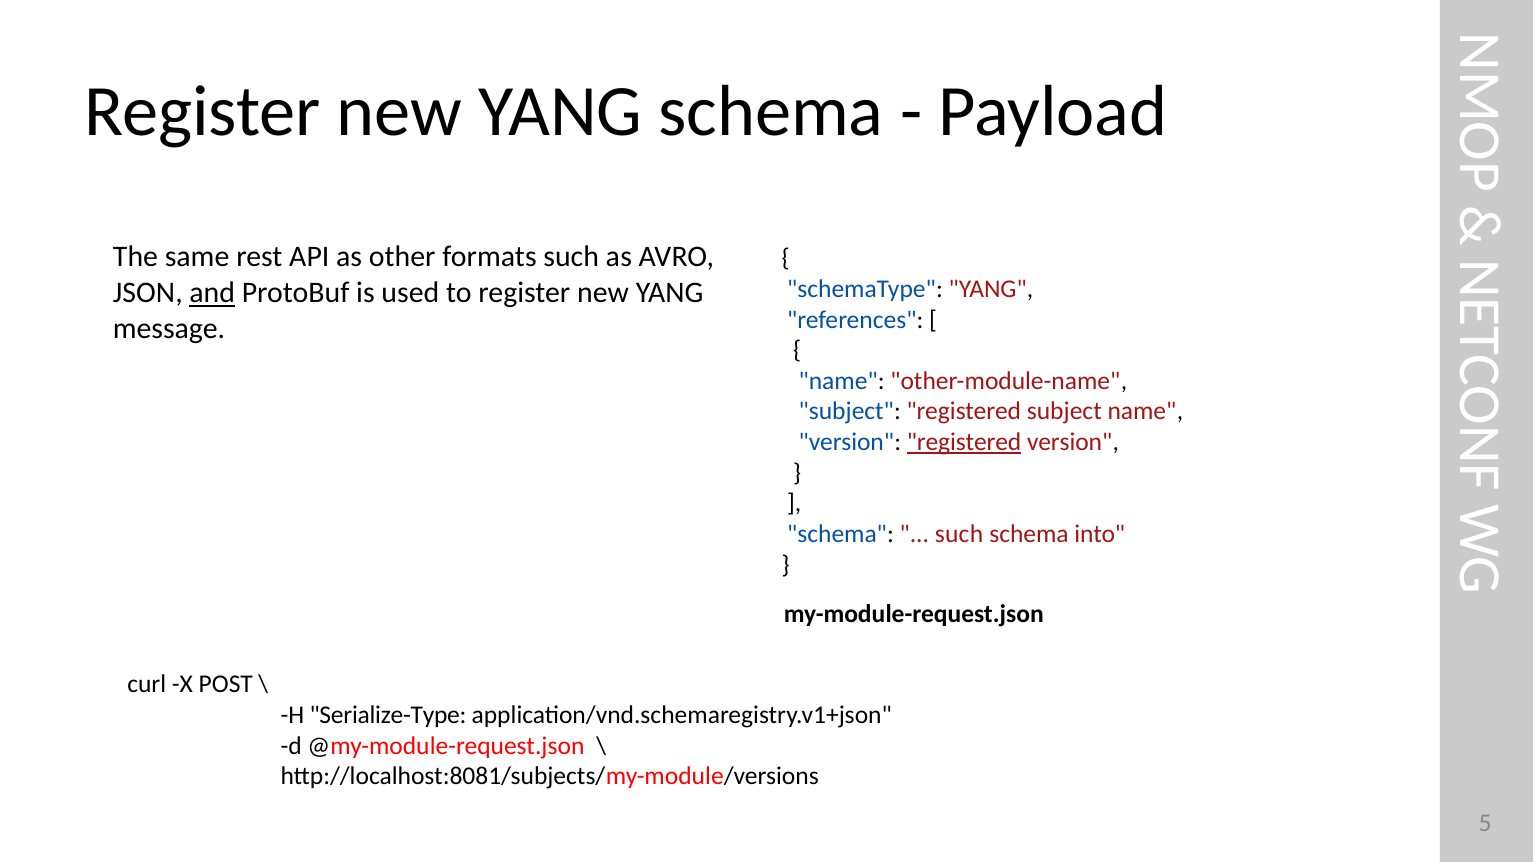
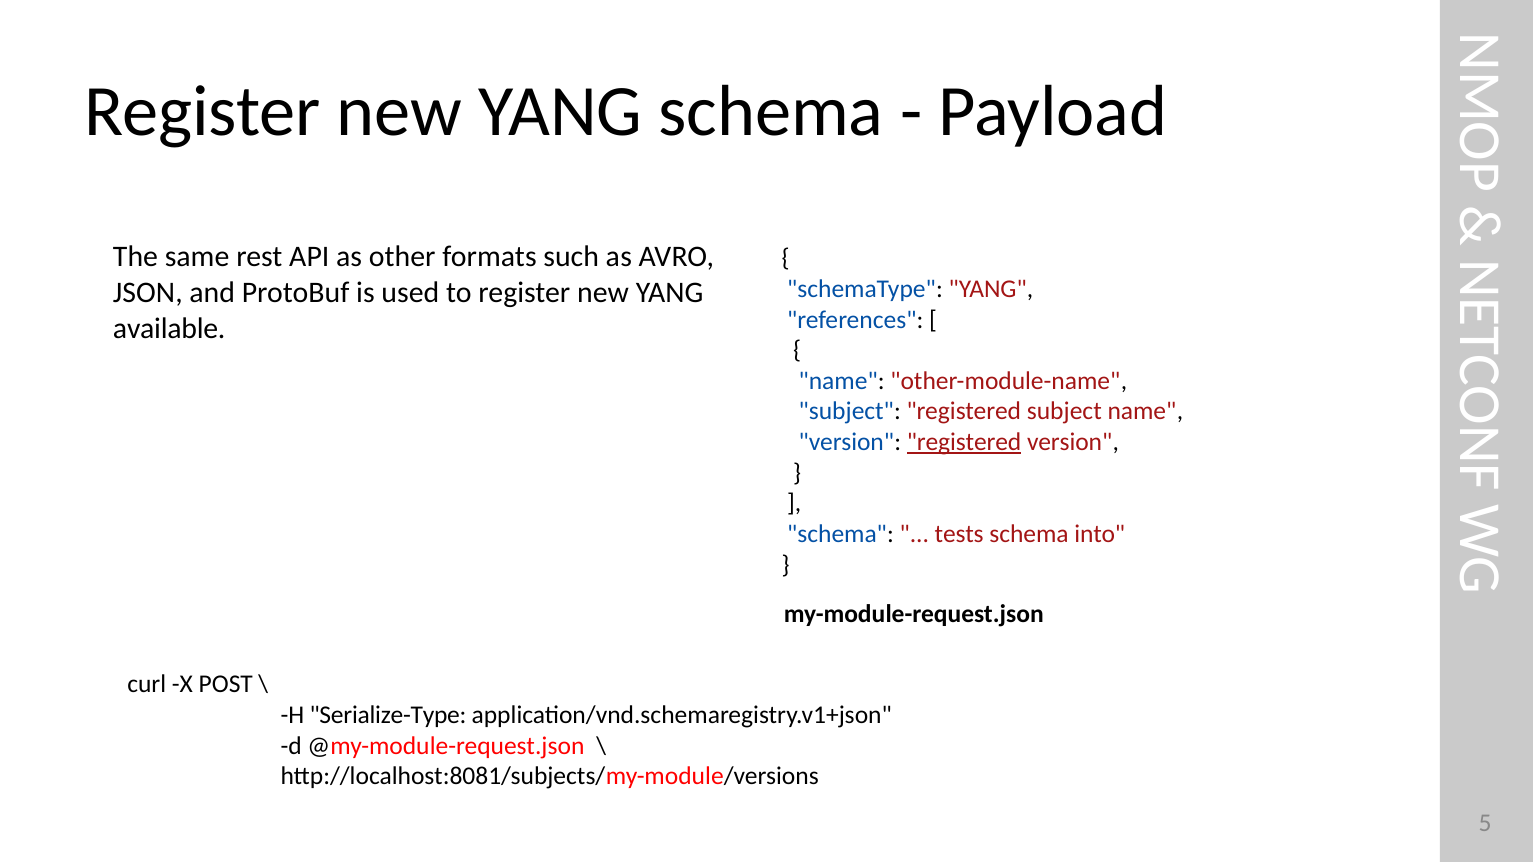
and underline: present -> none (212, 293)
message: message -> available (169, 329)
such: such -> tests (959, 534)
